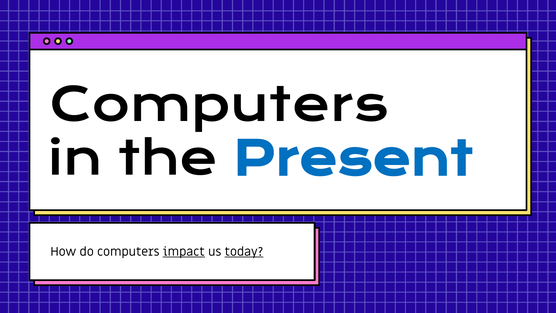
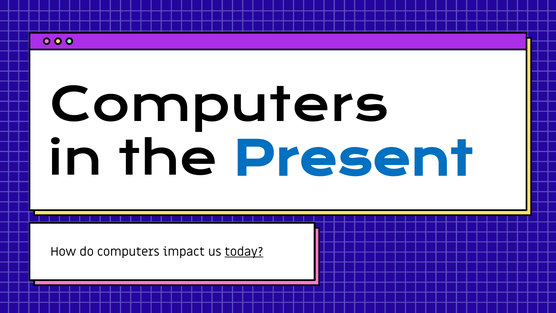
impact underline: present -> none (184, 251)
